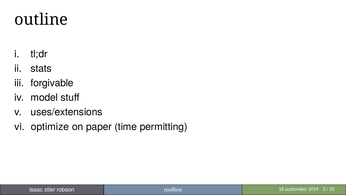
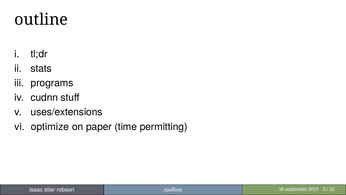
forgivable: forgivable -> programs (52, 83)
model: model -> cudnn (44, 97)
